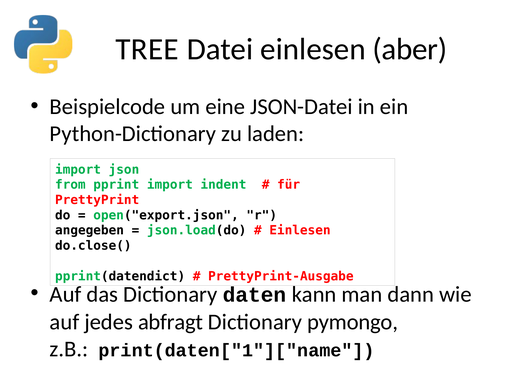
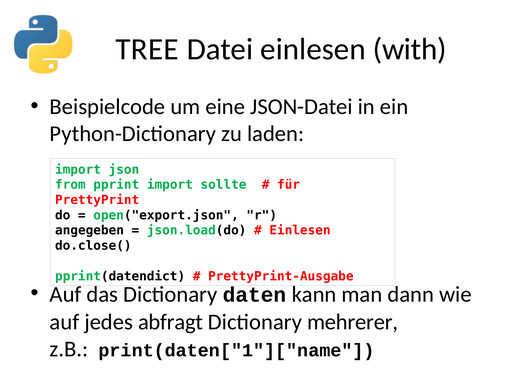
aber: aber -> with (410, 49)
indent: indent -> sollte (223, 185)
pymongo: pymongo -> mehrerer (353, 323)
